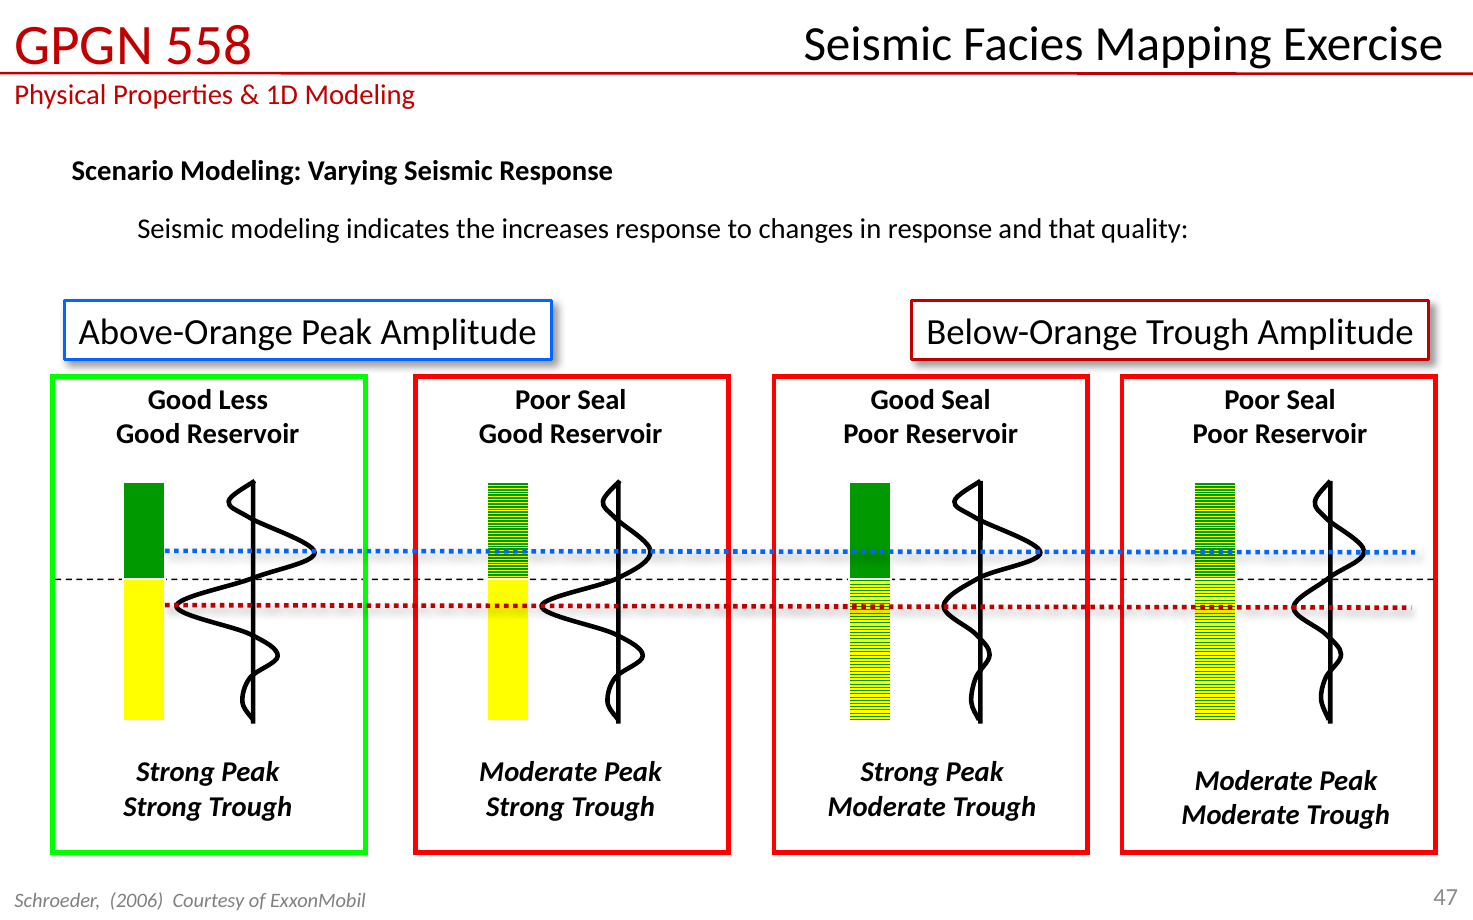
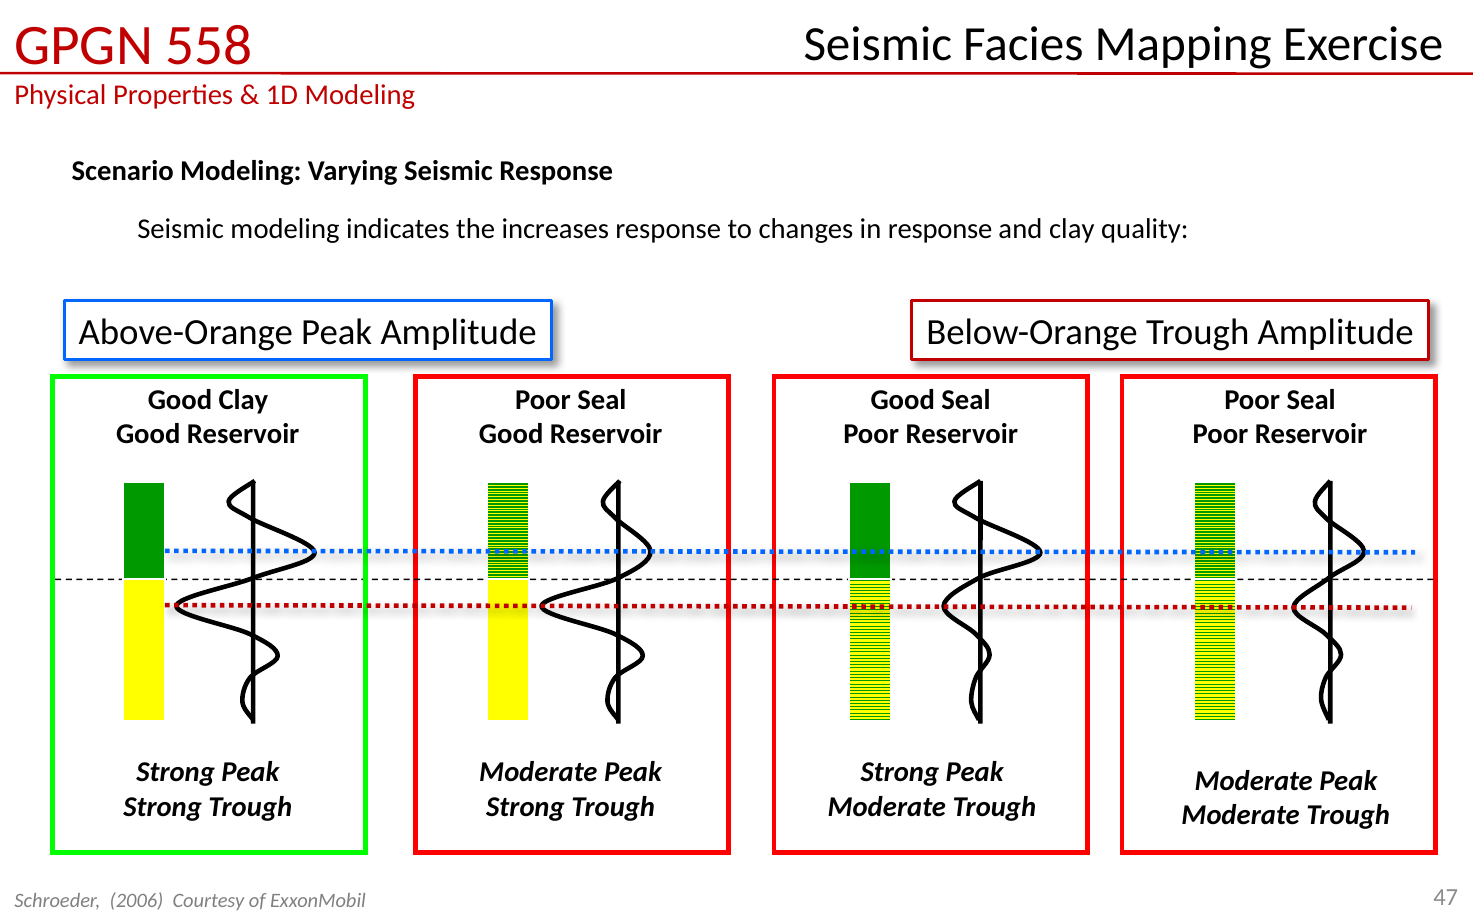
and that: that -> clay (1072, 229)
Good Less: Less -> Clay (243, 400)
